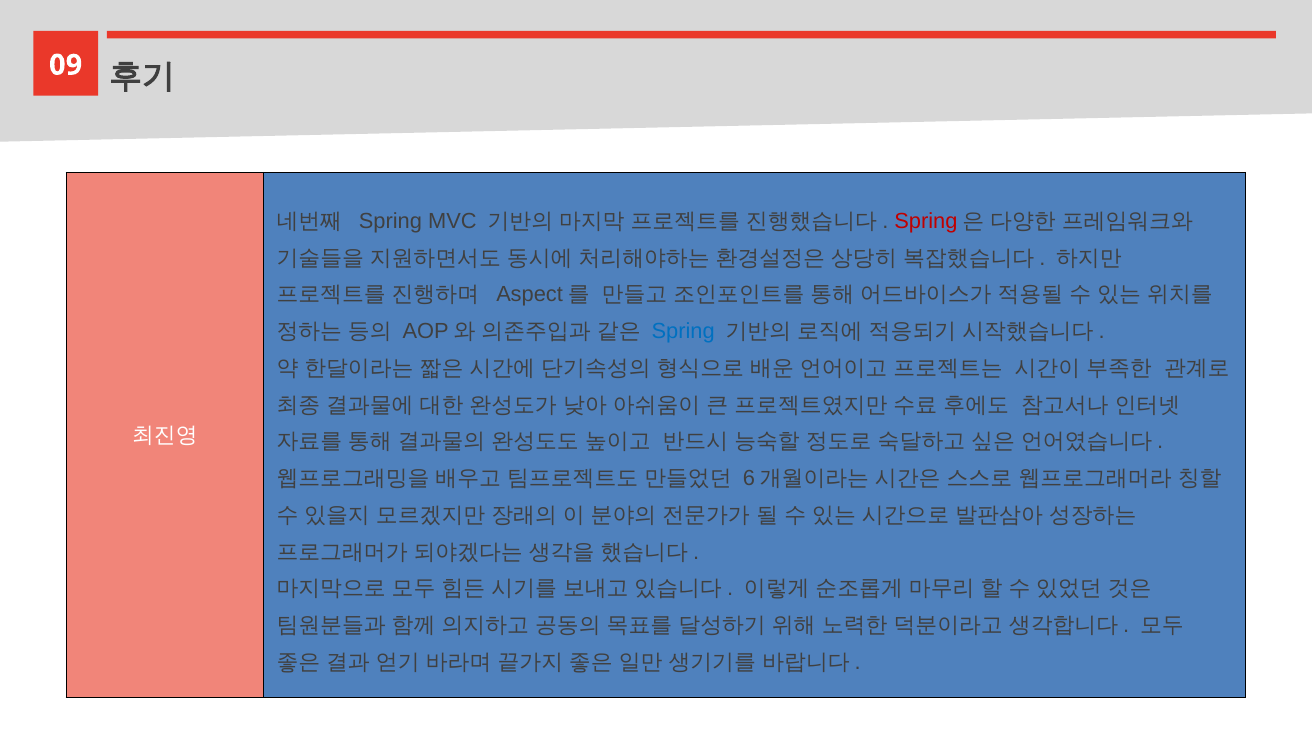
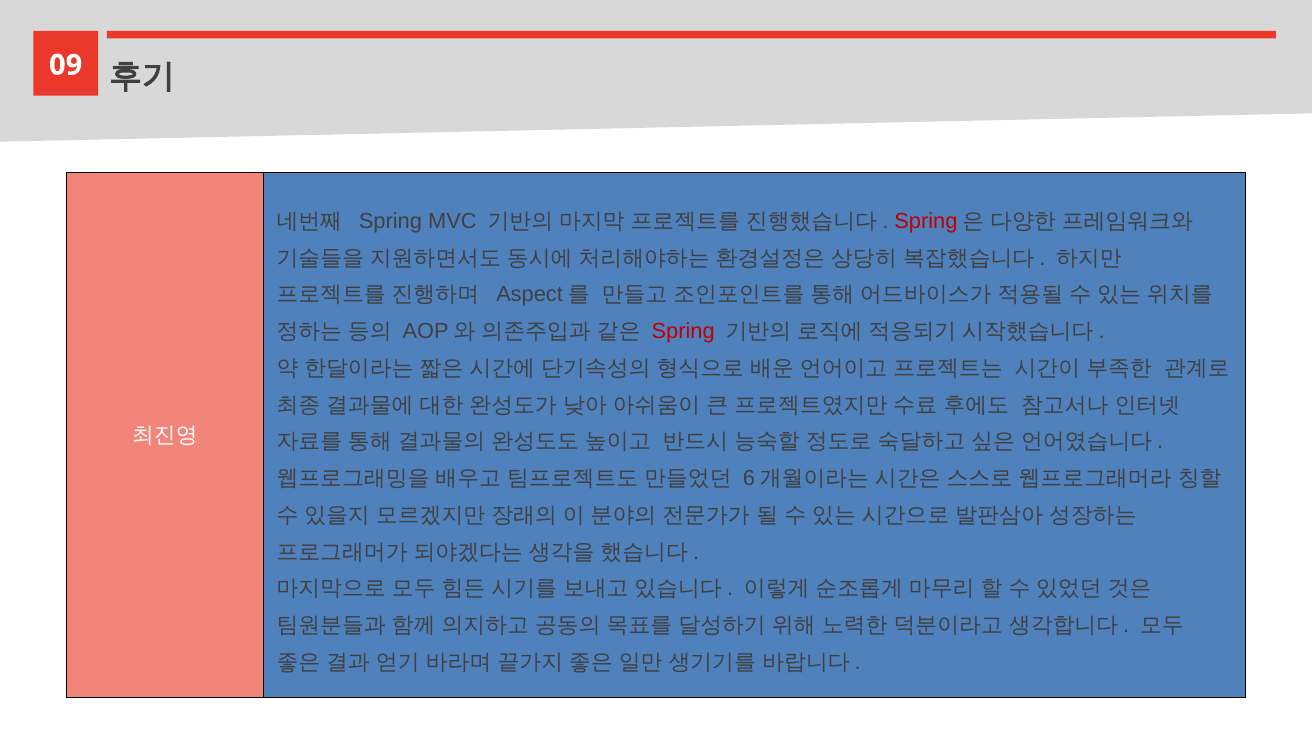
Spring colour: blue -> red (683, 331)
